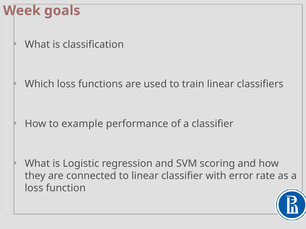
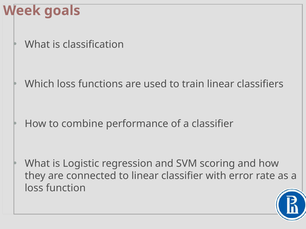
example: example -> combine (82, 124)
